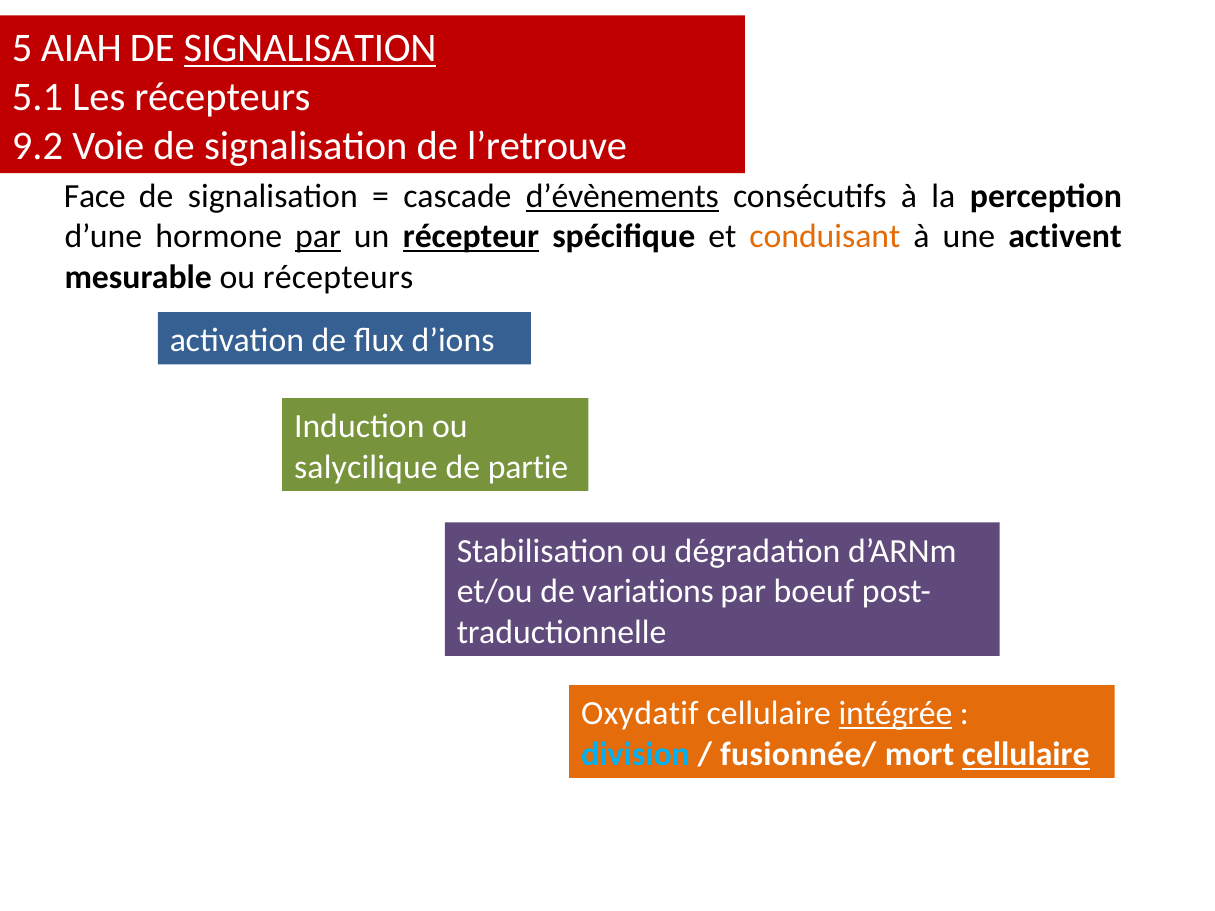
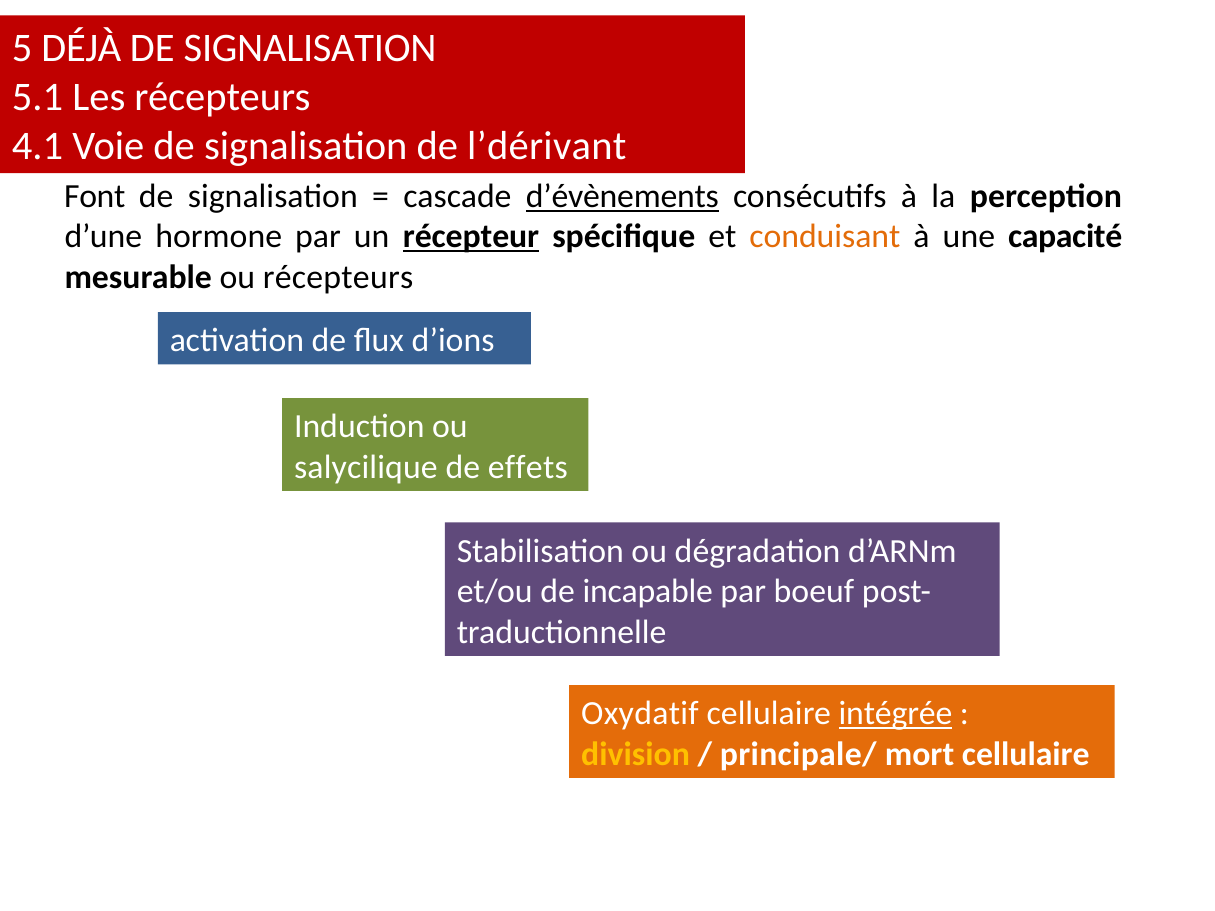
AIAH: AIAH -> DÉJÀ (81, 49)
SIGNALISATION underline: present -> none (310, 49)
9.2: 9.2 -> 4.1 (38, 146)
l’retrouve: l’retrouve -> l’dérivant (547, 146)
Face: Face -> Font (95, 196)
par underline: present -> none (318, 237)
activent: activent -> capacité (1065, 237)
partie: partie -> effets (528, 467)
variations: variations -> incapable (648, 592)
division colour: light blue -> yellow (636, 754)
fusionnée/: fusionnée/ -> principale/ (798, 754)
cellulaire underline: present -> none (1026, 754)
